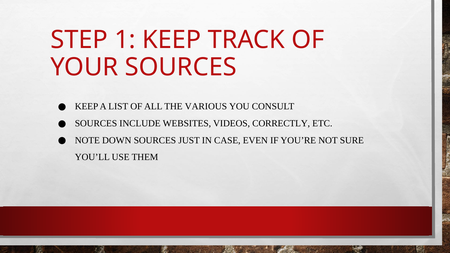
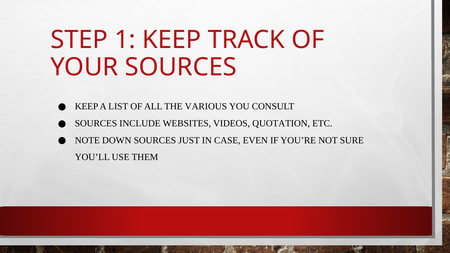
CORRECTLY: CORRECTLY -> QUOTATION (281, 123)
